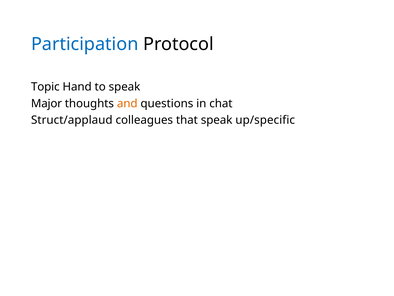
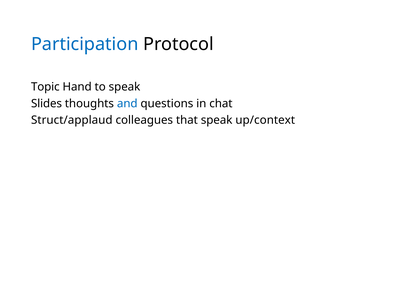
Major: Major -> Slides (46, 103)
and colour: orange -> blue (127, 103)
up/specific: up/specific -> up/context (265, 120)
